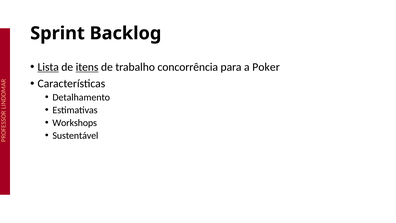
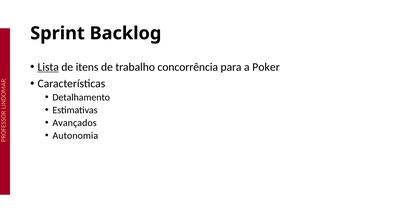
itens underline: present -> none (87, 67)
Workshops: Workshops -> Avançados (75, 123)
Sustentável: Sustentável -> Autonomia (75, 135)
